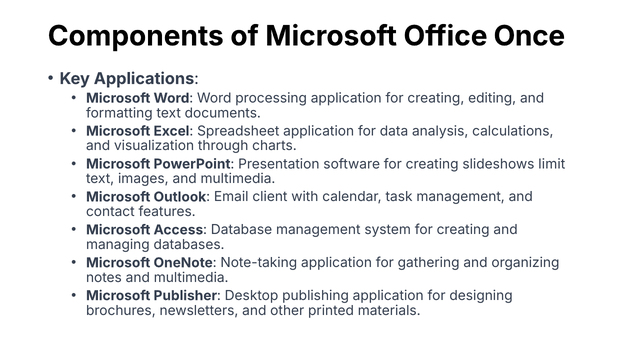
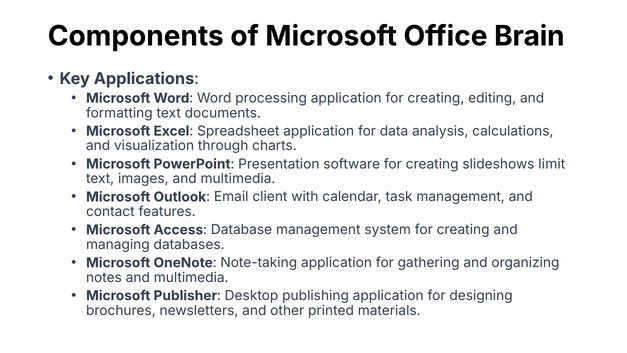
Once: Once -> Brain (529, 36)
